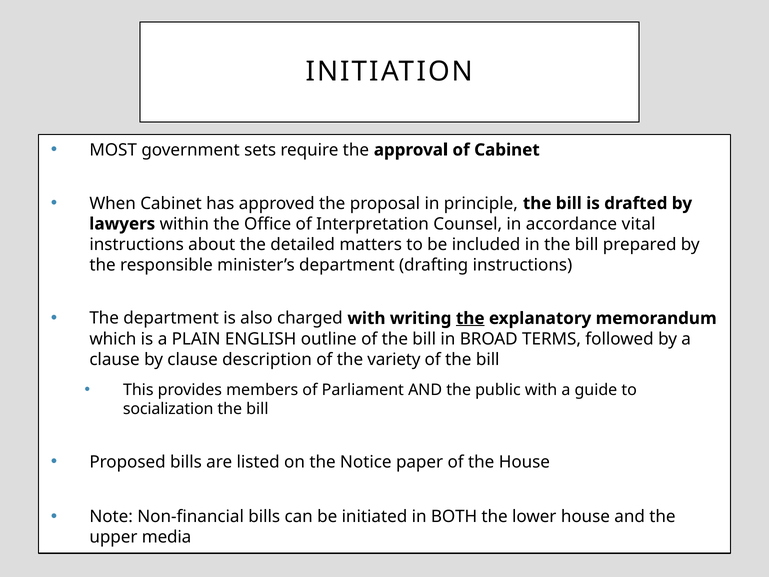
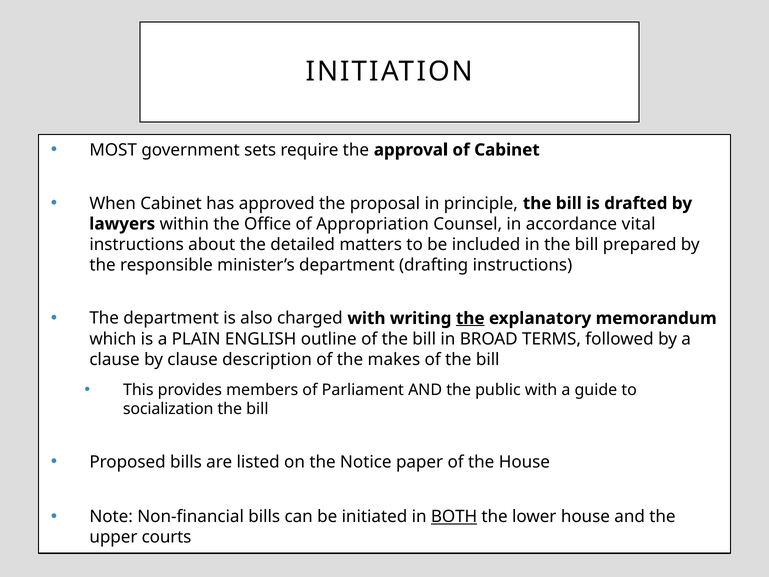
Interpretation: Interpretation -> Appropriation (372, 224)
variety: variety -> makes (394, 359)
BOTH underline: none -> present (454, 516)
media: media -> courts (167, 537)
